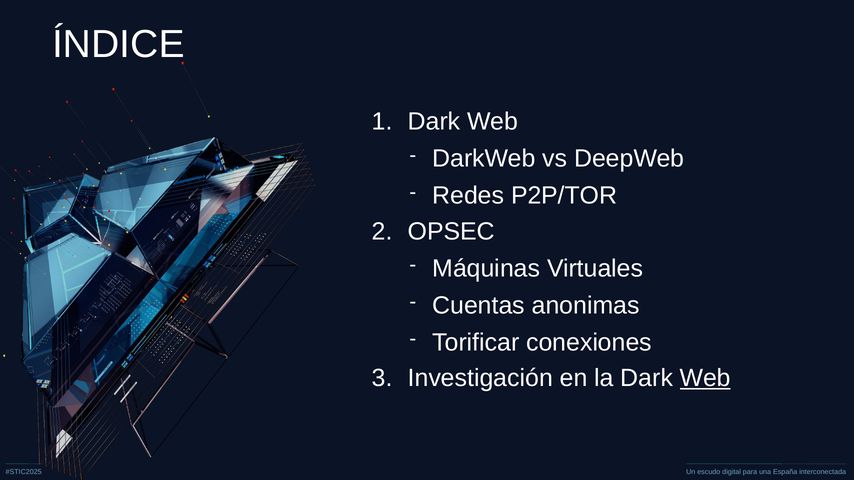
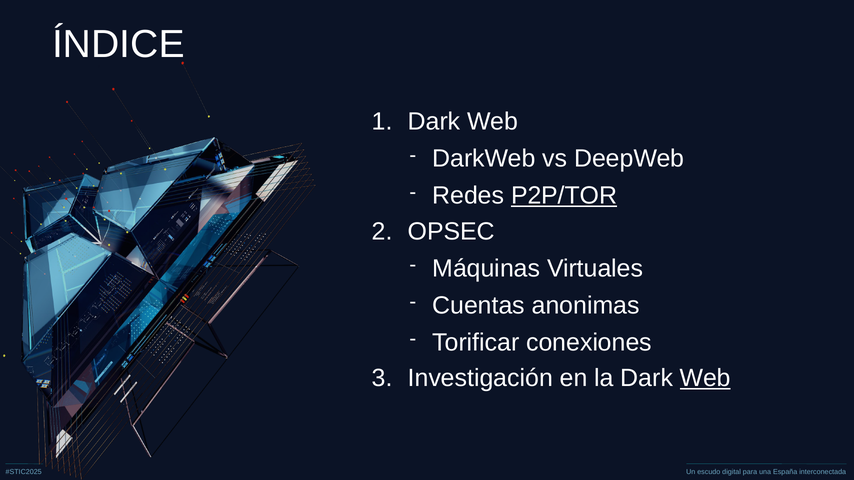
P2P/TOR underline: none -> present (564, 196)
